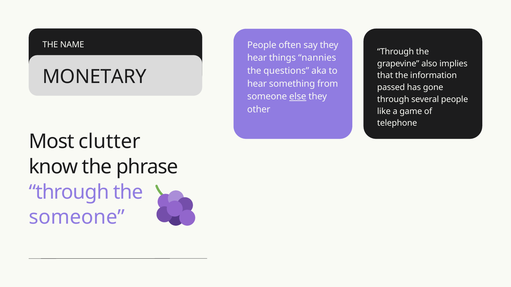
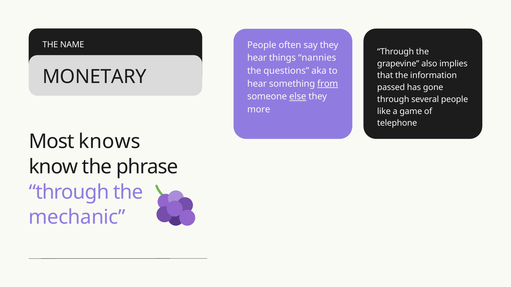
from underline: none -> present (328, 84)
other: other -> more (259, 110)
clutter: clutter -> knows (109, 142)
someone: someone -> mechanic (77, 218)
